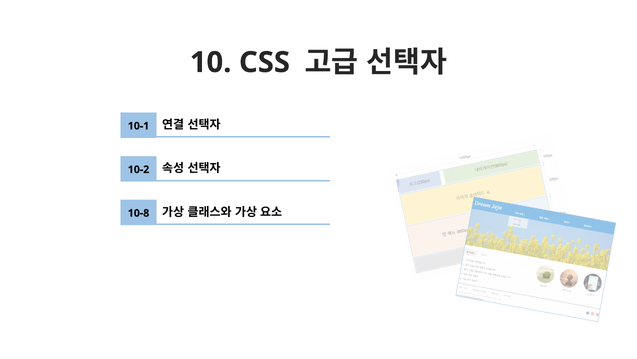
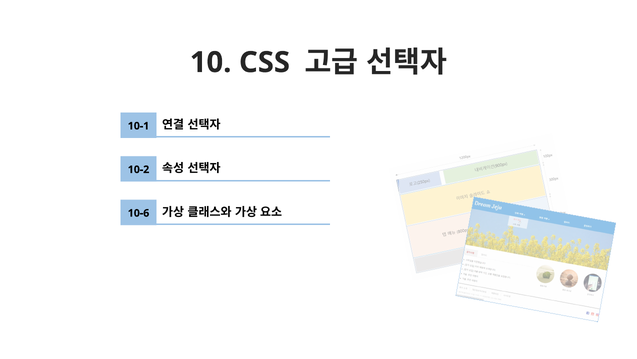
10-8: 10-8 -> 10-6 (139, 213)
